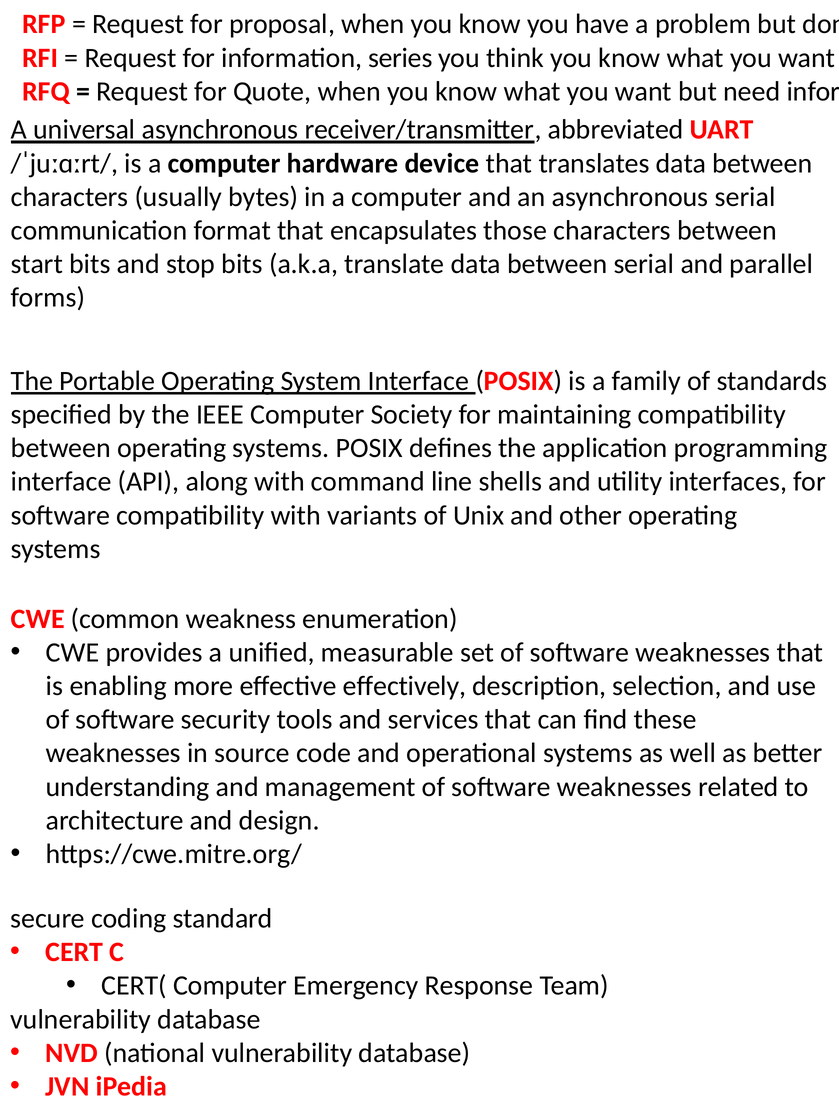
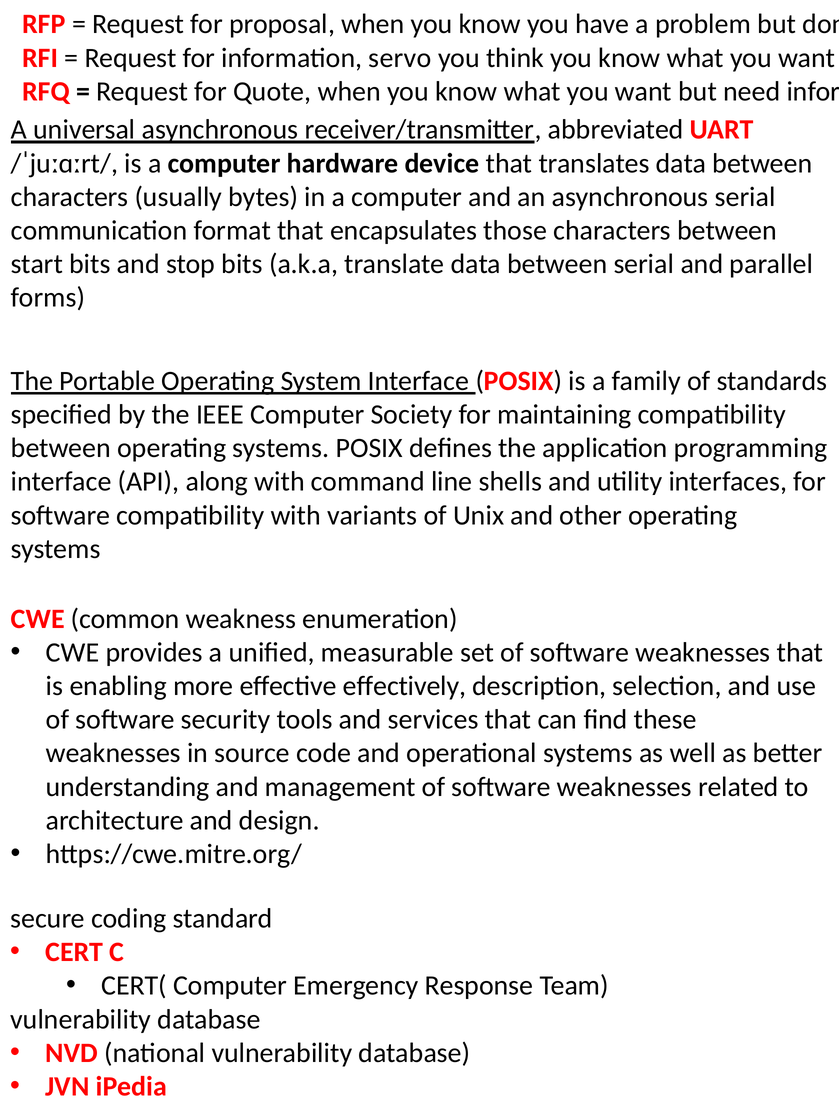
series: series -> servo (400, 58)
